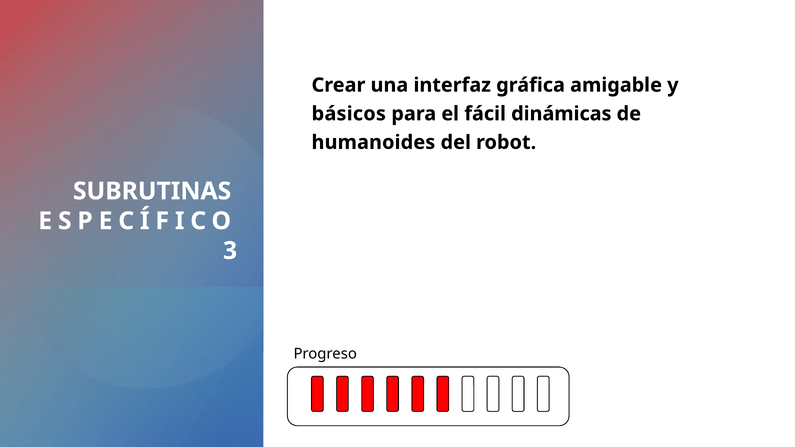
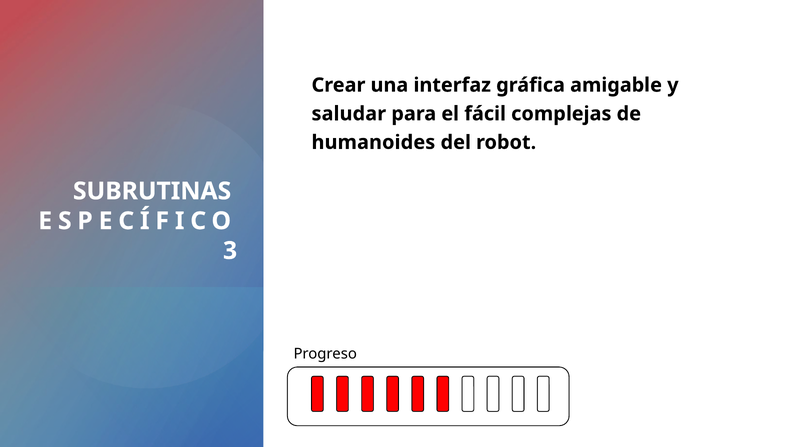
básicos: básicos -> saludar (349, 114)
dinámicas: dinámicas -> complejas (561, 114)
